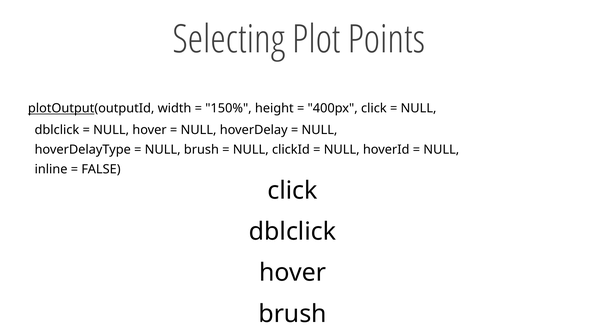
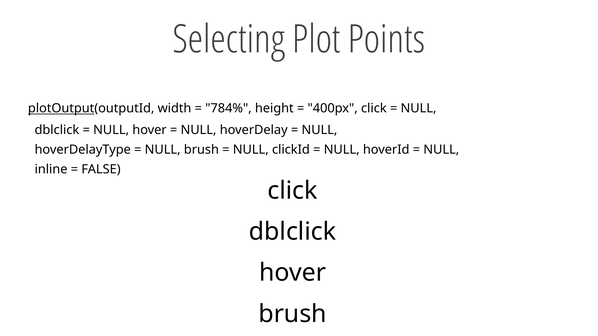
150%: 150% -> 784% (228, 108)
